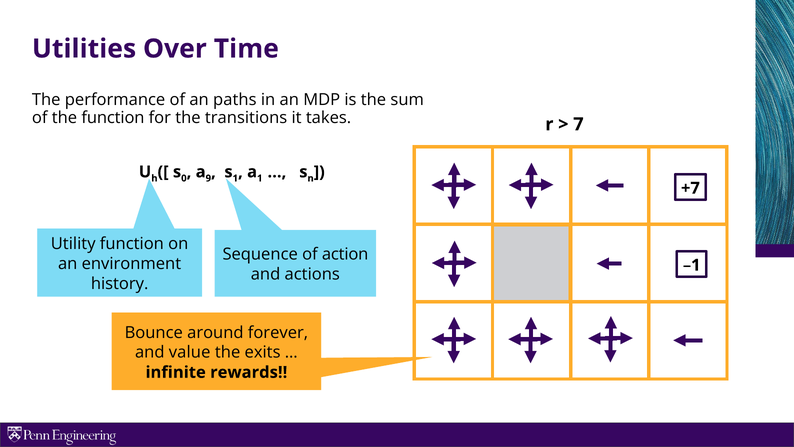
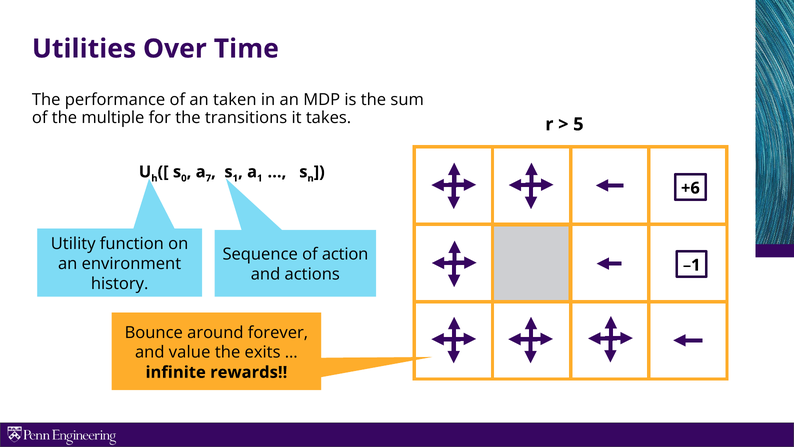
paths: paths -> taken (235, 100)
the function: function -> multiple (113, 118)
7: 7 -> 5 (578, 124)
9: 9 -> 7 (208, 178)
+7: +7 -> +6 (690, 188)
